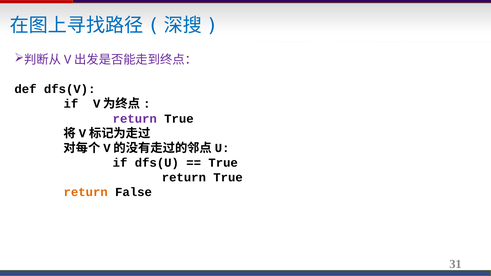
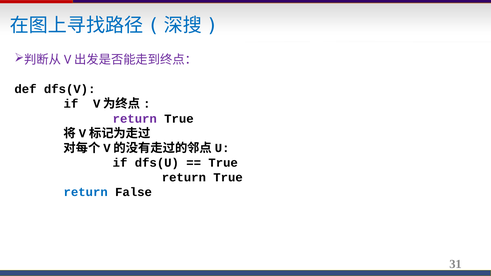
return colour: orange -> blue (86, 192)
